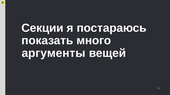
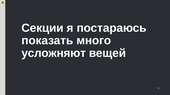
аргументы: аргументы -> усложняют (54, 53)
